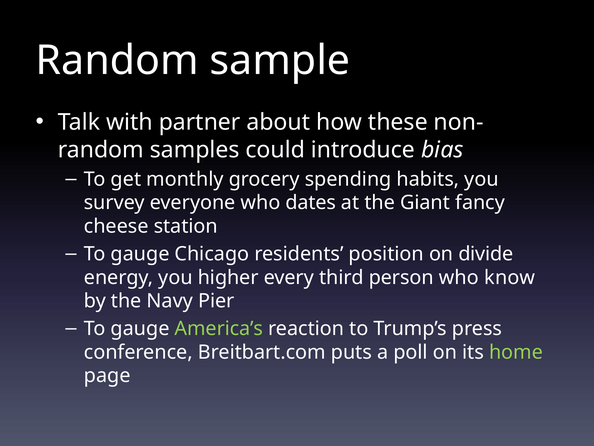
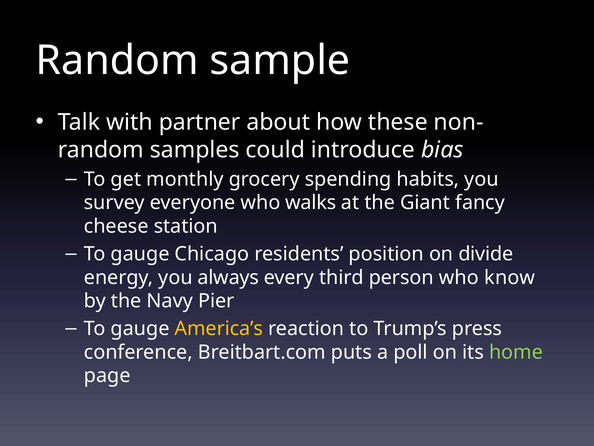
dates: dates -> walks (311, 203)
higher: higher -> always (228, 277)
America’s colour: light green -> yellow (219, 328)
